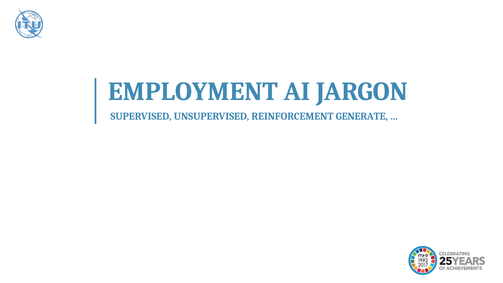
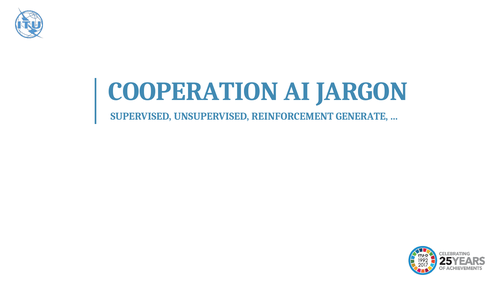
EMPLOYMENT: EMPLOYMENT -> COOPERATION (193, 91)
